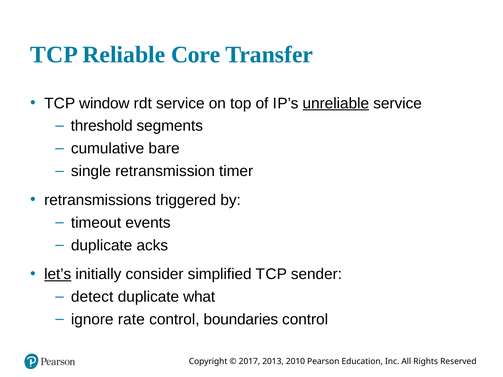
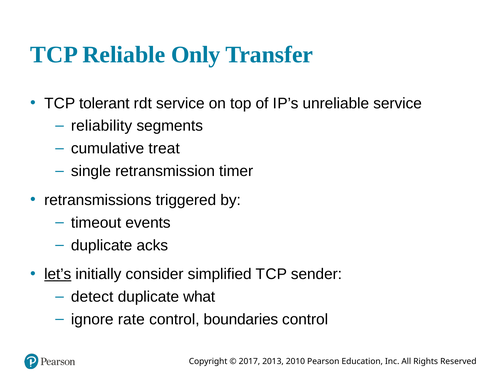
Core: Core -> Only (196, 55)
window: window -> tolerant (104, 103)
unreliable underline: present -> none (336, 103)
threshold: threshold -> reliability (102, 126)
bare: bare -> treat (164, 149)
